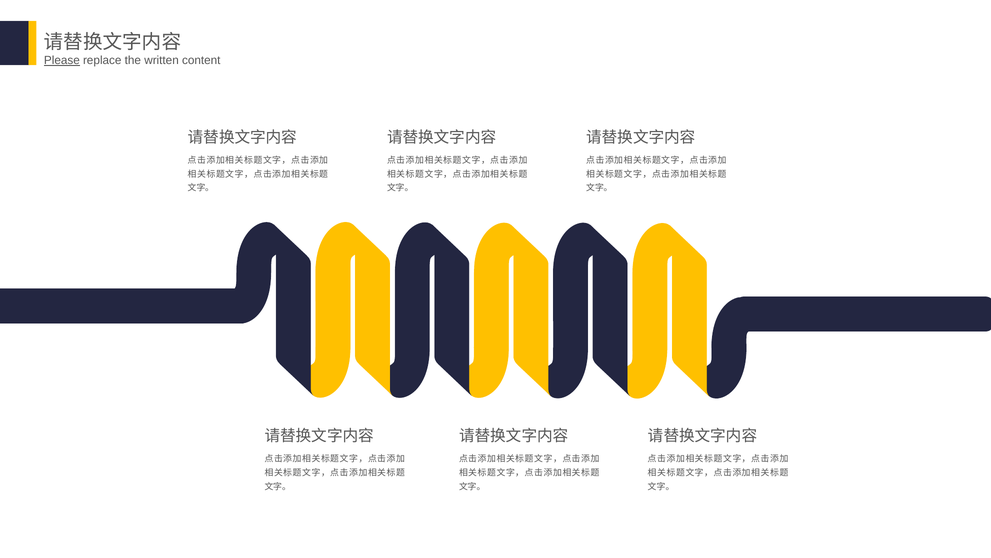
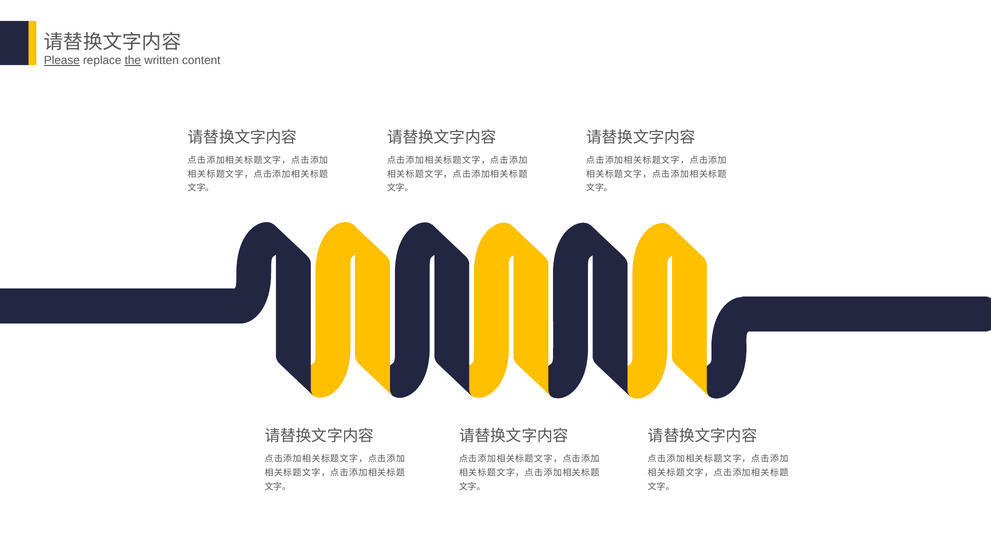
the underline: none -> present (133, 60)
